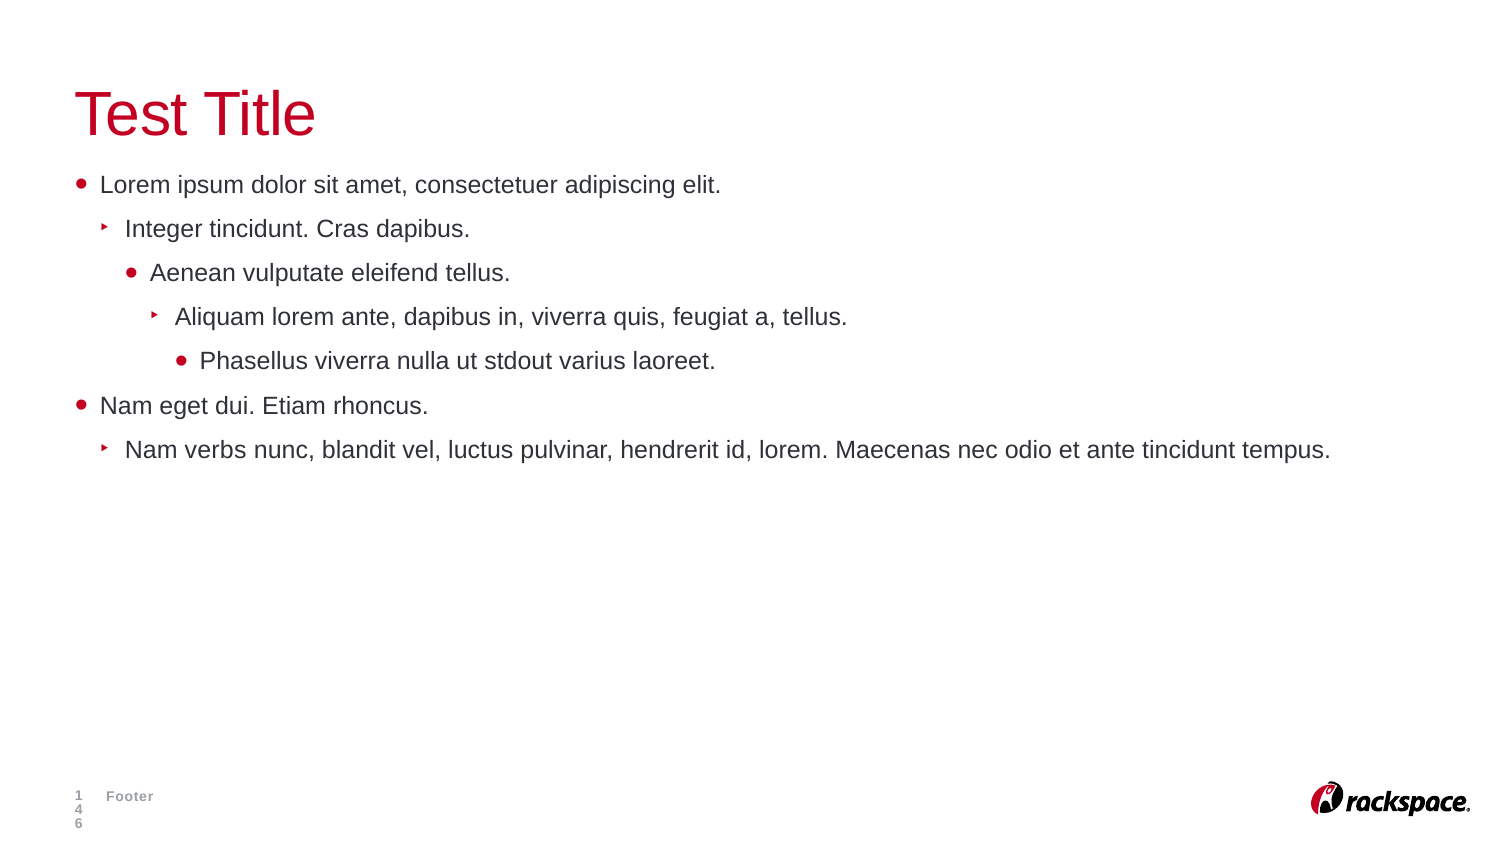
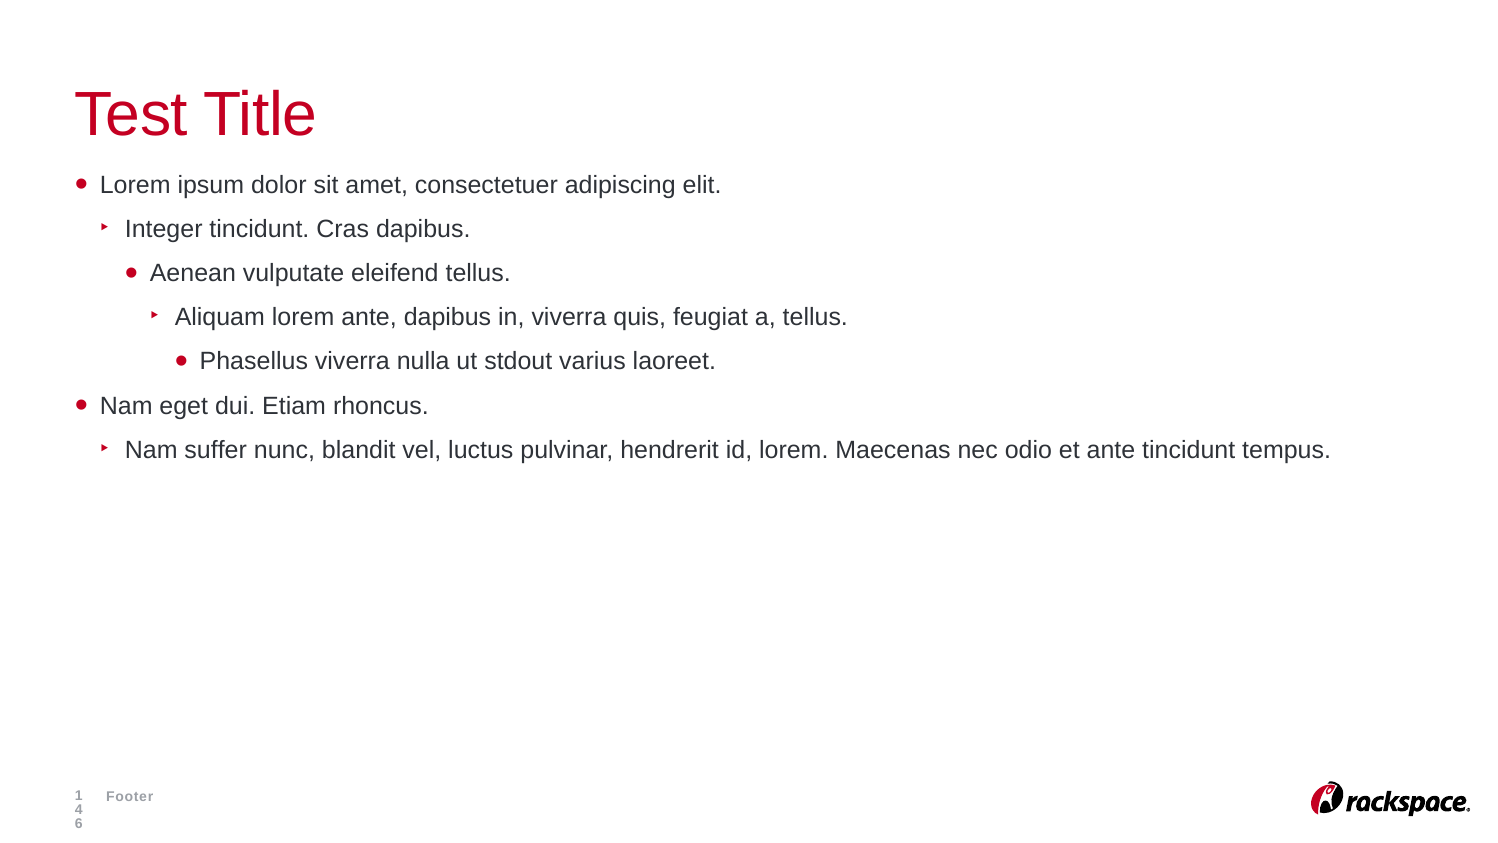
verbs: verbs -> suffer (216, 450)
